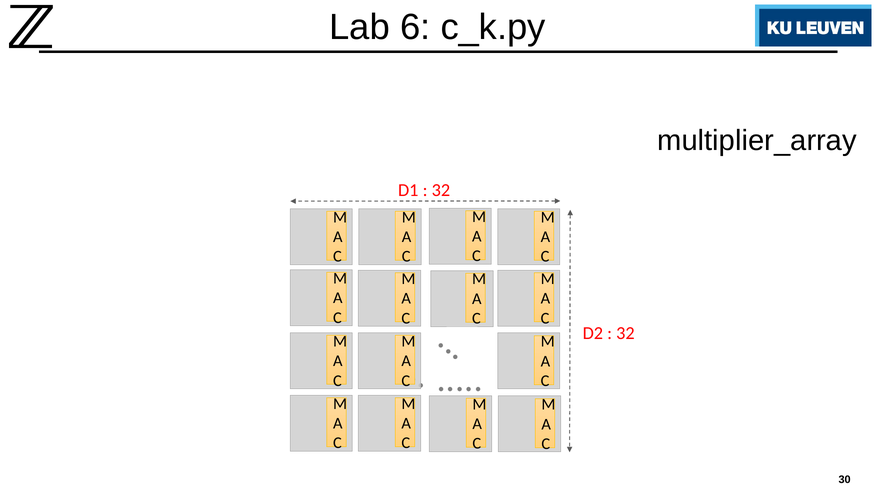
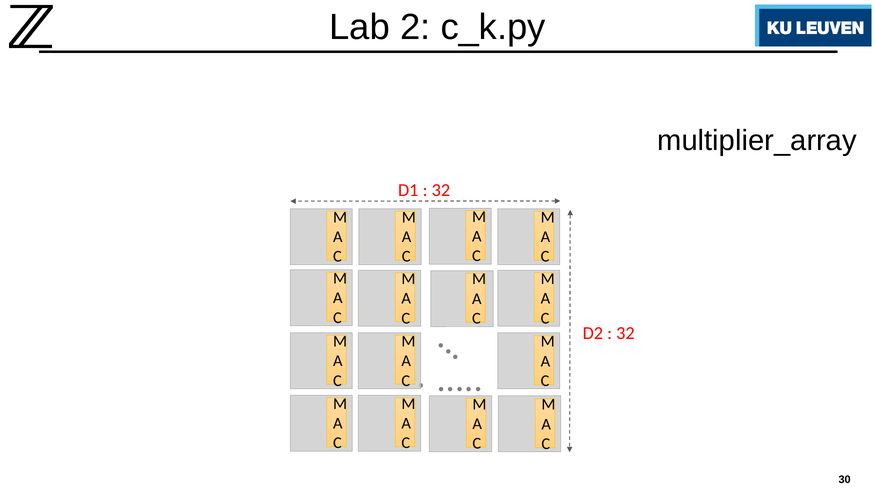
6: 6 -> 2 (415, 27)
